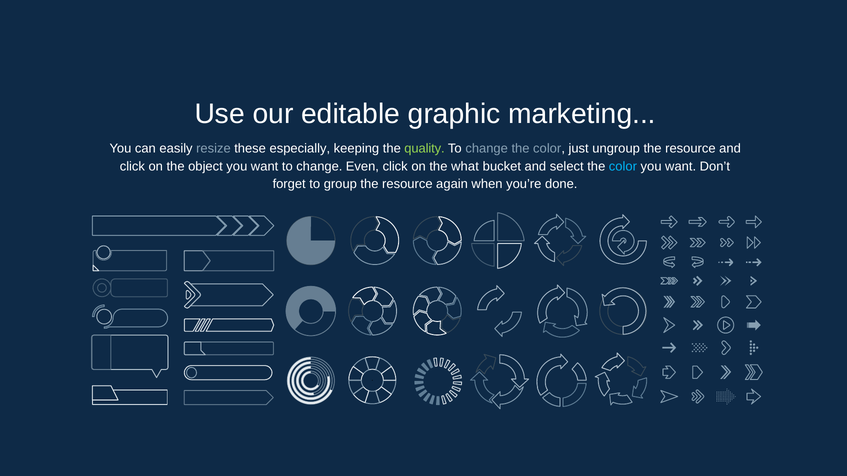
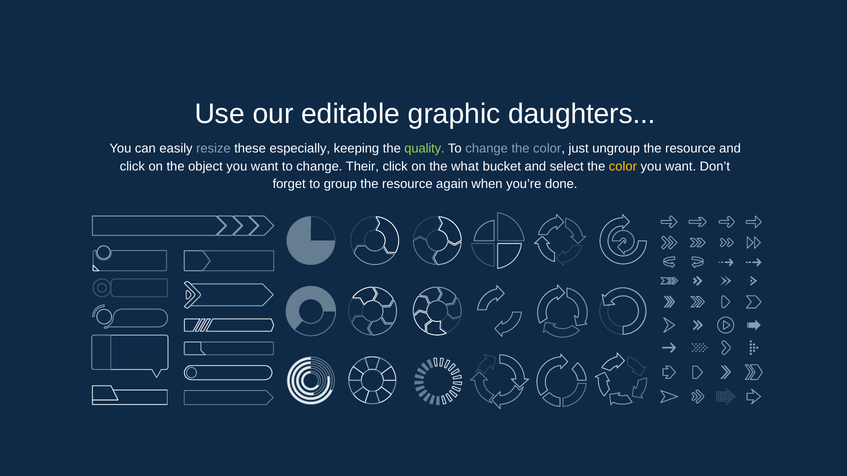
marketing: marketing -> daughters (582, 114)
Even: Even -> Their (362, 166)
color colour: light blue -> yellow (623, 166)
